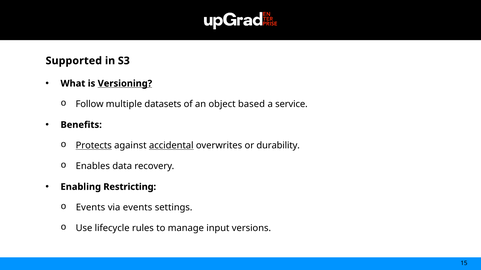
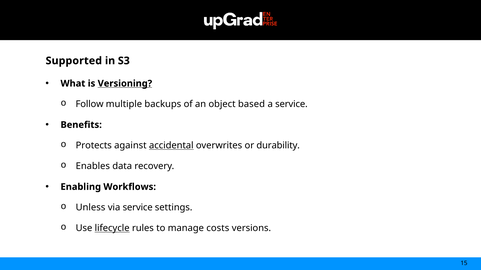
datasets: datasets -> backups (163, 104)
Protects underline: present -> none (94, 146)
Restricting: Restricting -> Workflows (130, 187)
Events: Events -> Unless (91, 208)
via events: events -> service (138, 208)
lifecycle underline: none -> present (112, 229)
input: input -> costs (218, 229)
